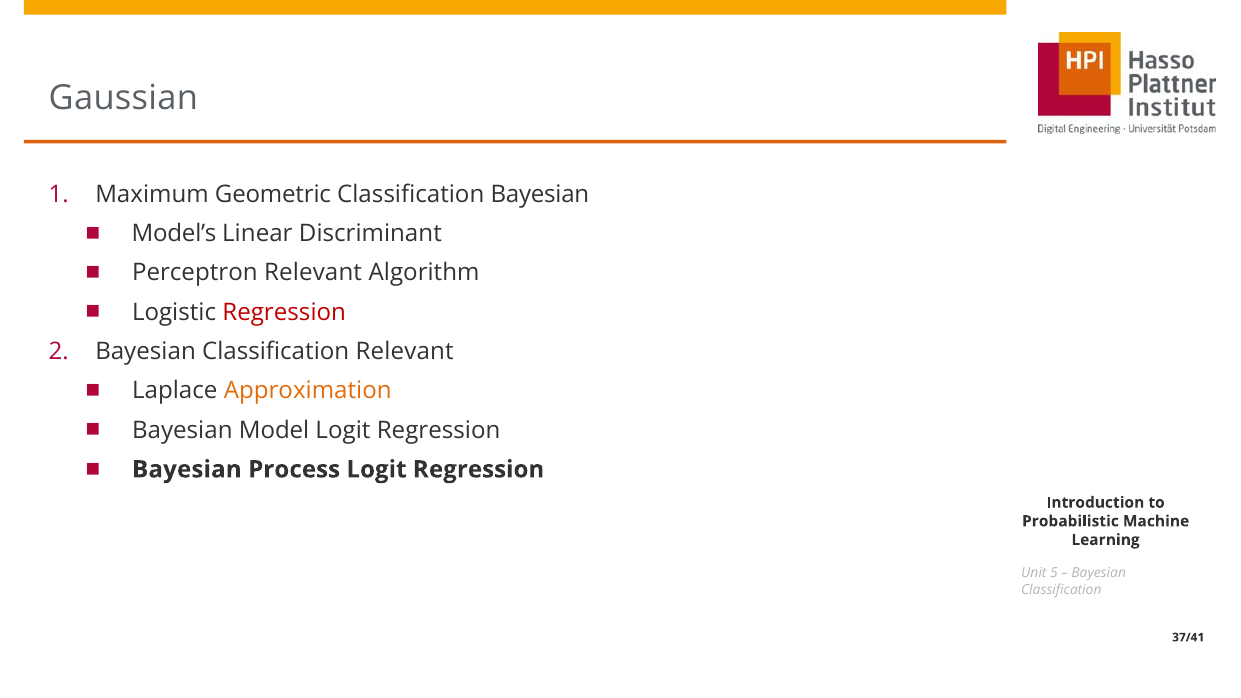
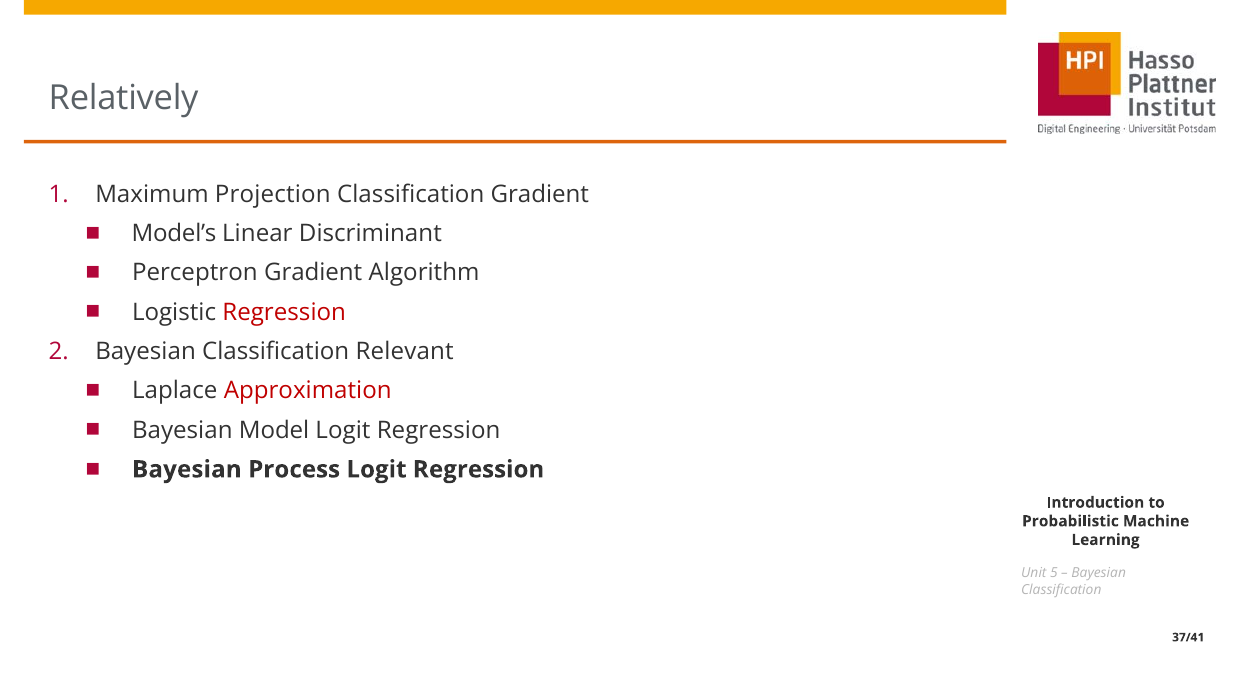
Gaussian: Gaussian -> Relatively (124, 98)
Geometric: Geometric -> Projection (273, 194)
Classification Bayesian: Bayesian -> Gradient (540, 194)
Perceptron Relevant: Relevant -> Gradient (313, 273)
Approximation colour: orange -> red (308, 391)
